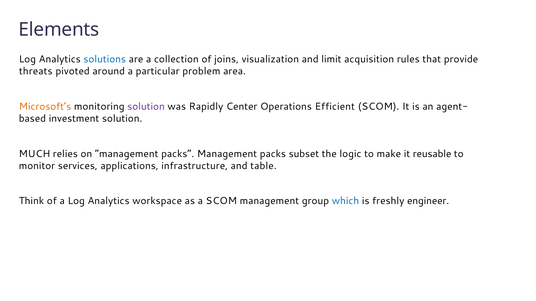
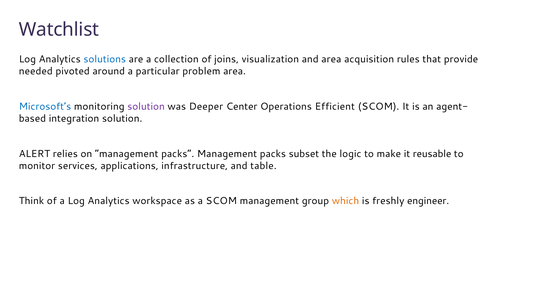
Elements: Elements -> Watchlist (59, 30)
and limit: limit -> area (331, 59)
threats: threats -> needed (36, 71)
Microsoft’s colour: orange -> blue (45, 107)
Rapidly: Rapidly -> Deeper (206, 107)
investment: investment -> integration (74, 119)
MUCH: MUCH -> ALERT (34, 154)
which colour: blue -> orange (345, 201)
